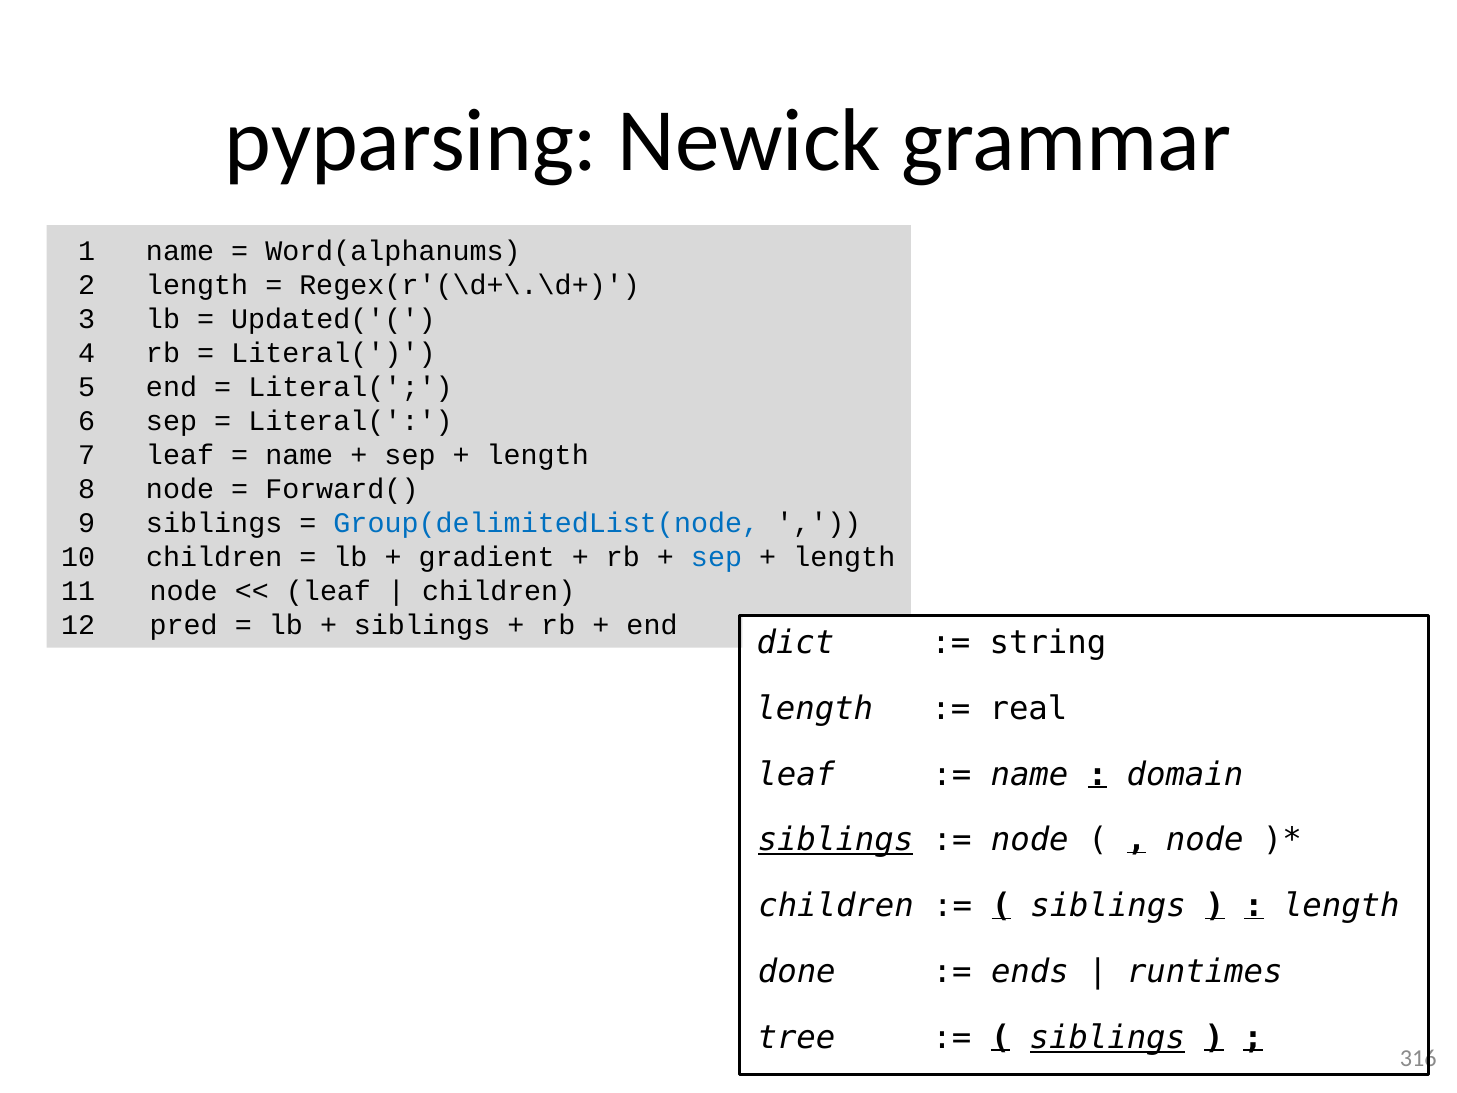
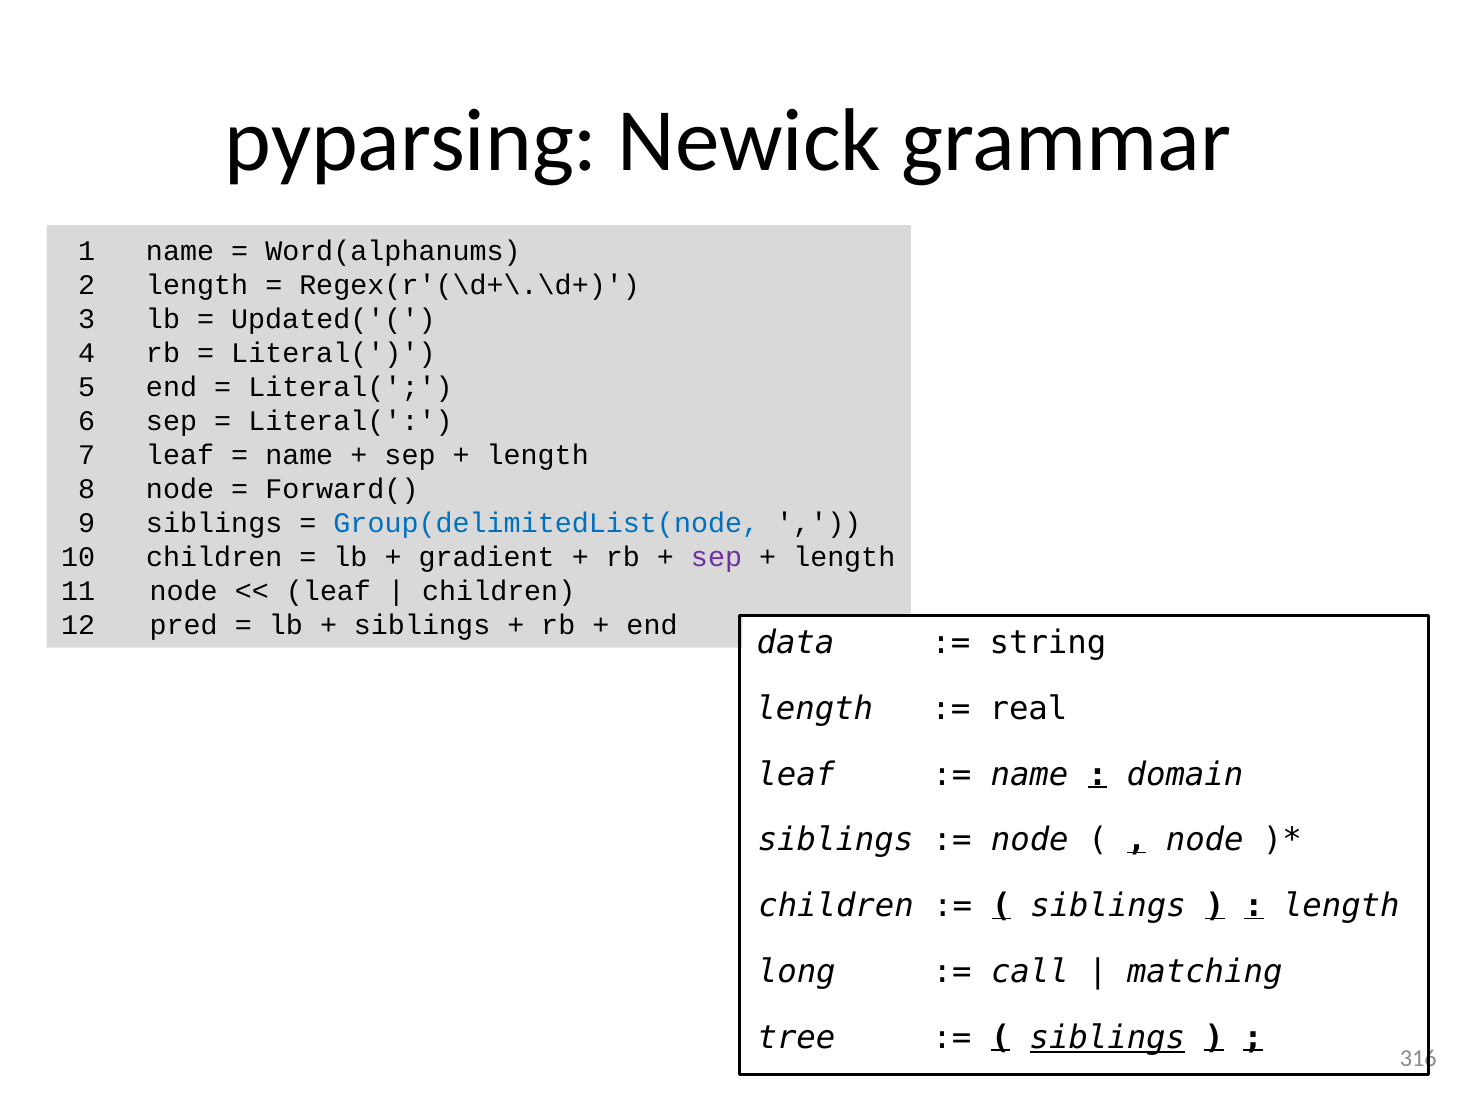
sep colour: blue -> purple (717, 557)
dict: dict -> data (795, 643)
siblings underline: present -> none (836, 840)
done: done -> long (797, 972)
ends: ends -> call (1030, 972)
runtimes: runtimes -> matching (1205, 972)
